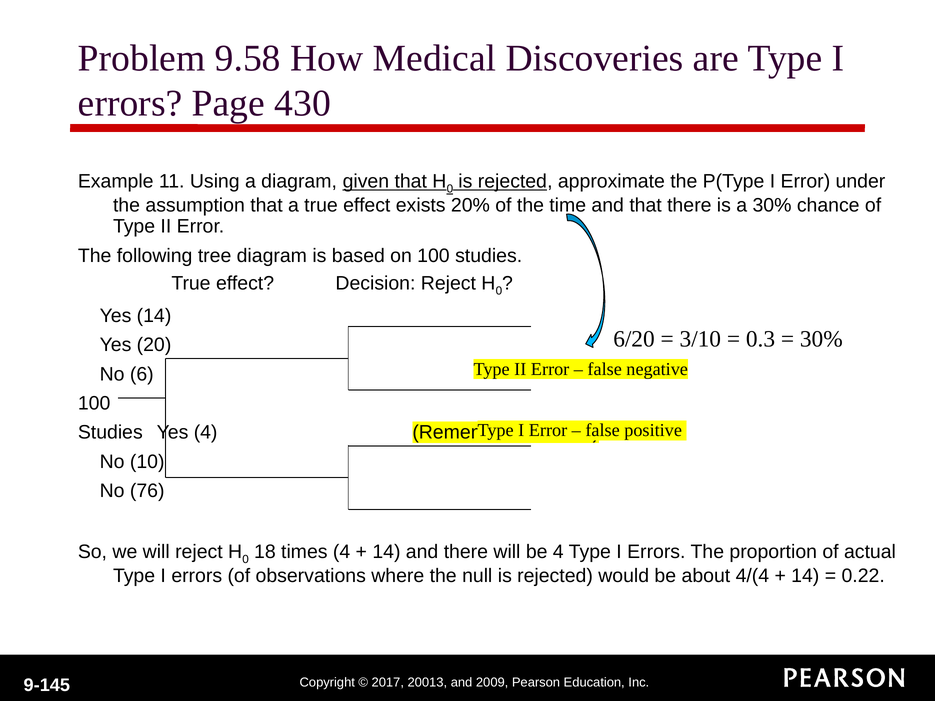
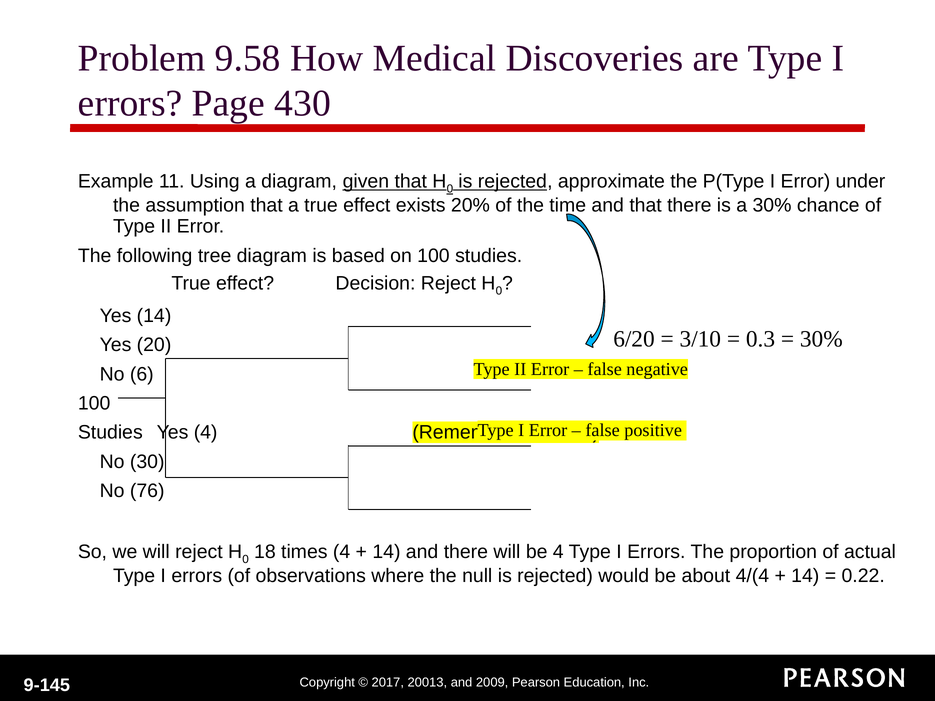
10: 10 -> 30 (147, 462)
